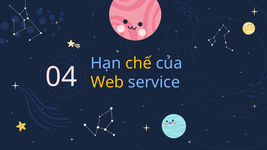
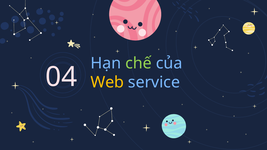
chế colour: yellow -> light green (139, 63)
